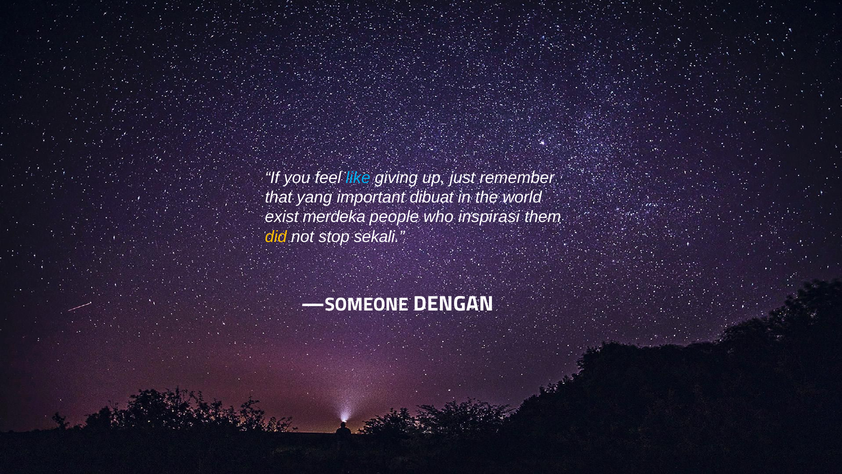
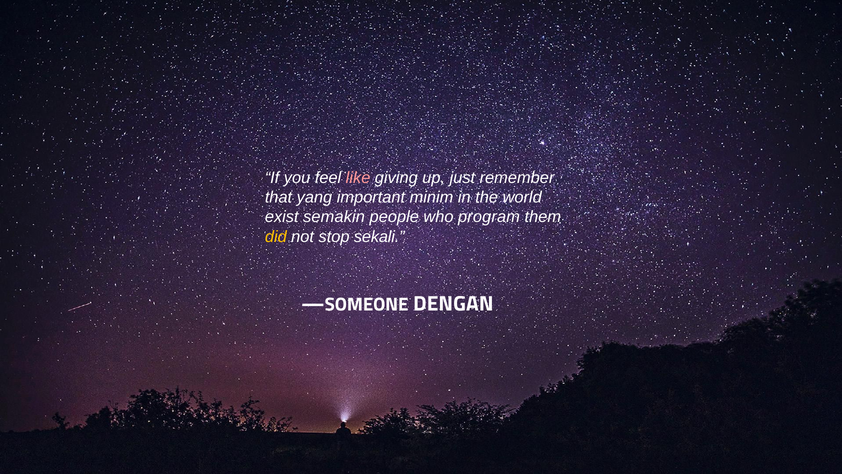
like colour: light blue -> pink (358, 178)
dibuat: dibuat -> minim (431, 197)
merdeka: merdeka -> semakin (334, 217)
inspirasi: inspirasi -> program (489, 217)
